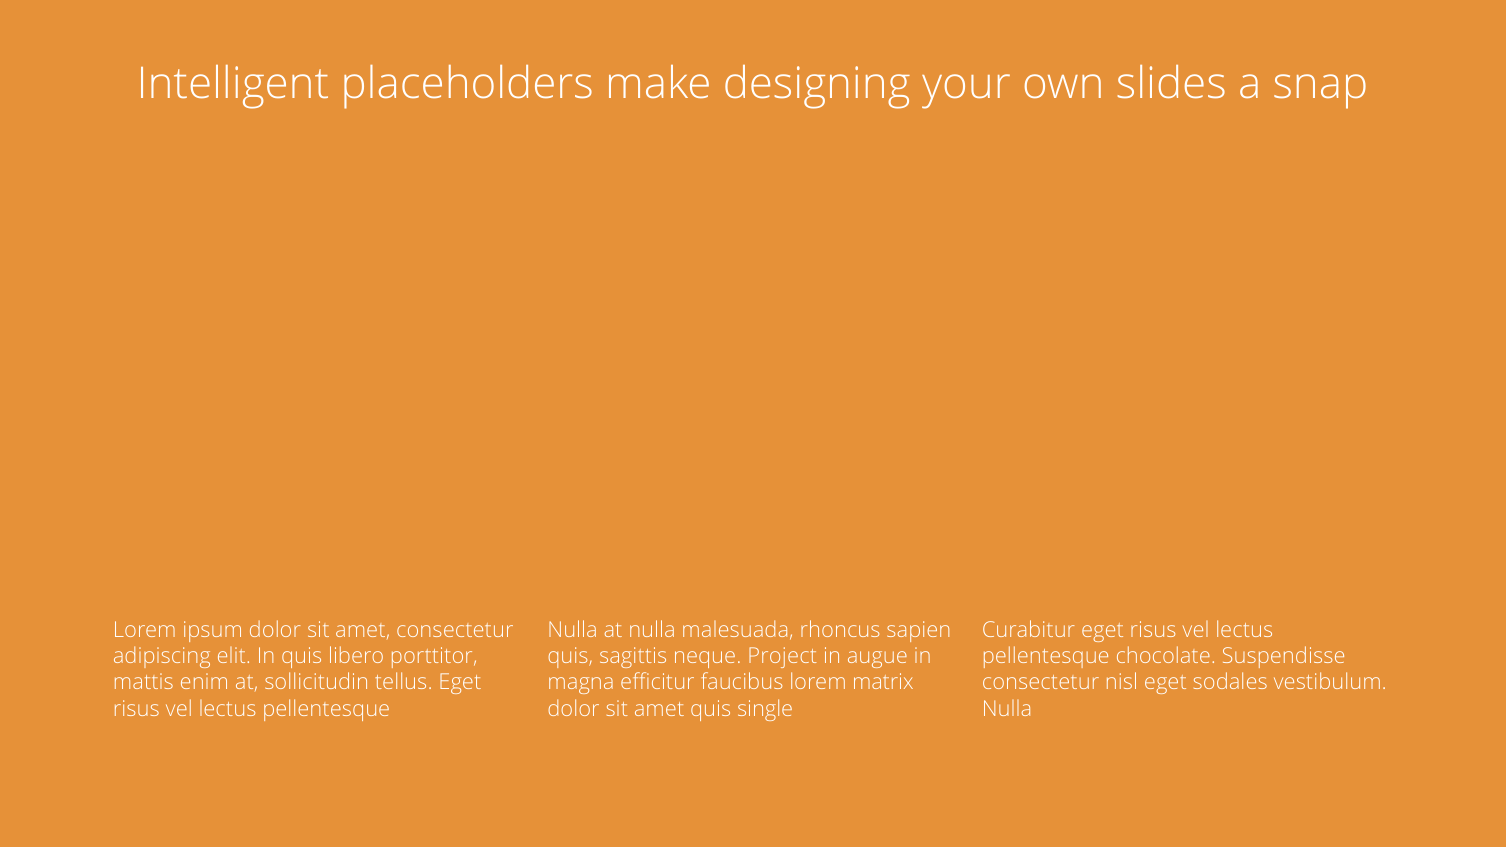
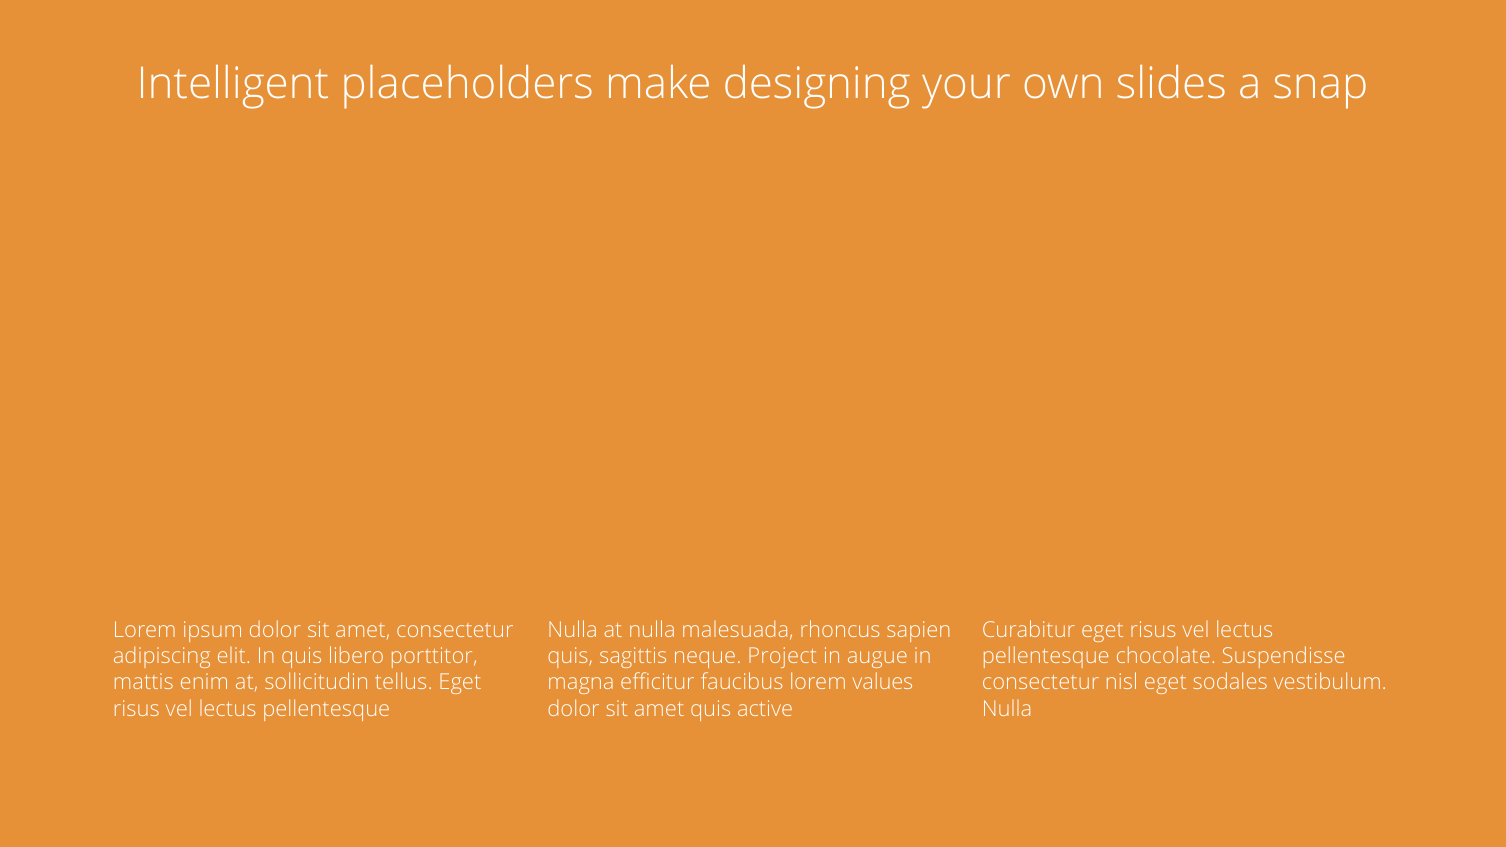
matrix: matrix -> values (883, 683)
single: single -> active (765, 709)
